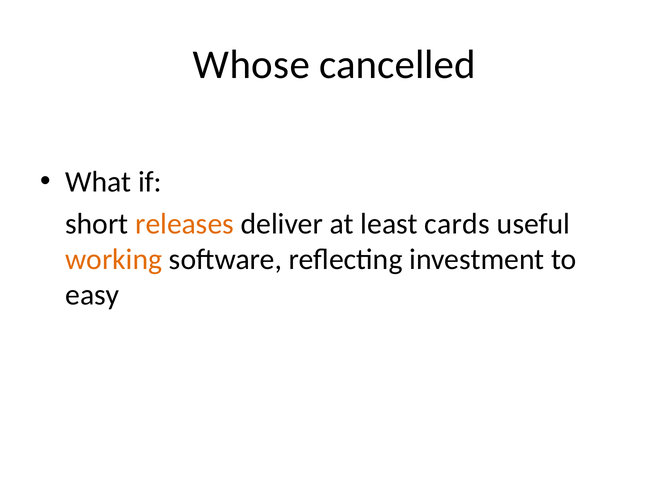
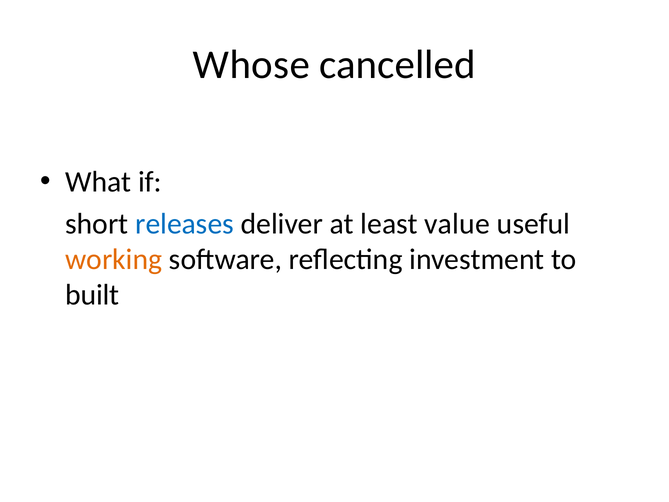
releases colour: orange -> blue (185, 224)
cards: cards -> value (457, 224)
easy: easy -> built (92, 295)
